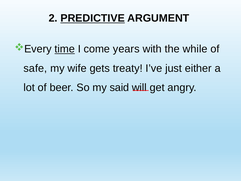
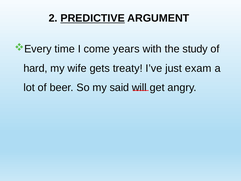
time underline: present -> none (65, 49)
while: while -> study (195, 49)
safe: safe -> hard (35, 68)
either: either -> exam (198, 68)
